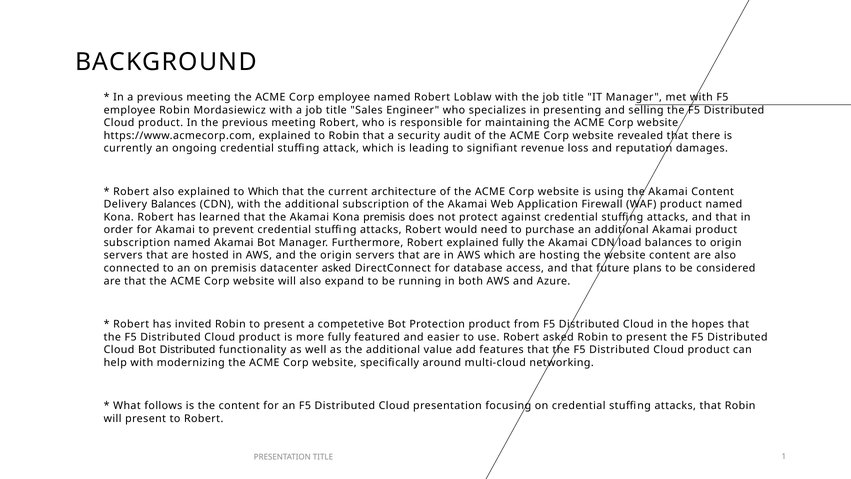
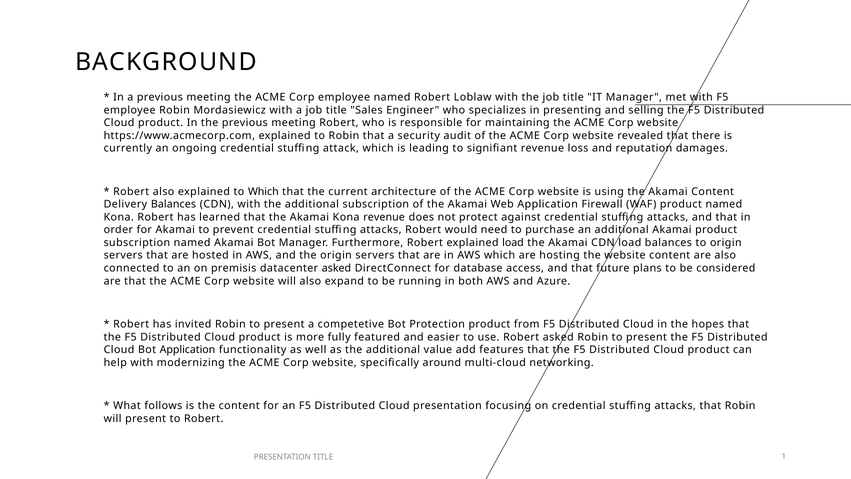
Kona premisis: premisis -> revenue (384, 217)
explained fully: fully -> load (513, 243)
Bot Distributed: Distributed -> Application (188, 350)
